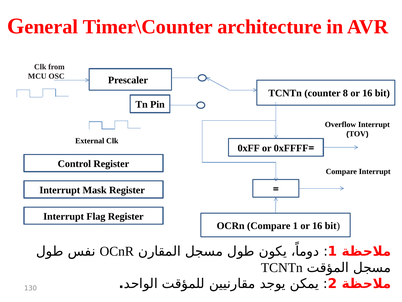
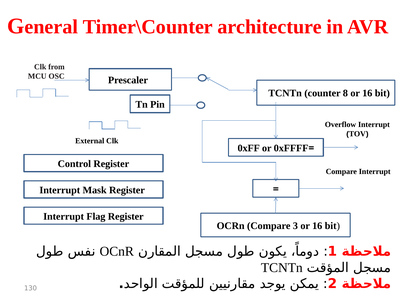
Compare 1: 1 -> 3 (295, 225)
